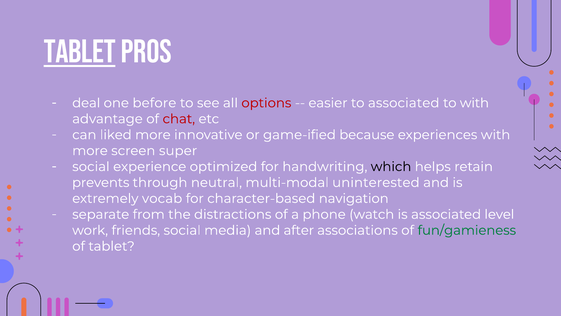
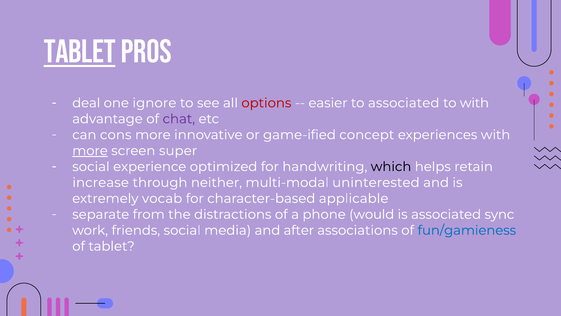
before: before -> ignore (154, 103)
chat colour: red -> purple (179, 119)
liked: liked -> cons (116, 135)
because: because -> concept (367, 135)
more underline: none -> present (90, 151)
prevents: prevents -> increase (101, 182)
neutral: neutral -> neither (216, 182)
navigation: navigation -> applicable (354, 198)
watch: watch -> would (372, 214)
level: level -> sync (499, 214)
fun/gamieness colour: green -> blue (467, 230)
